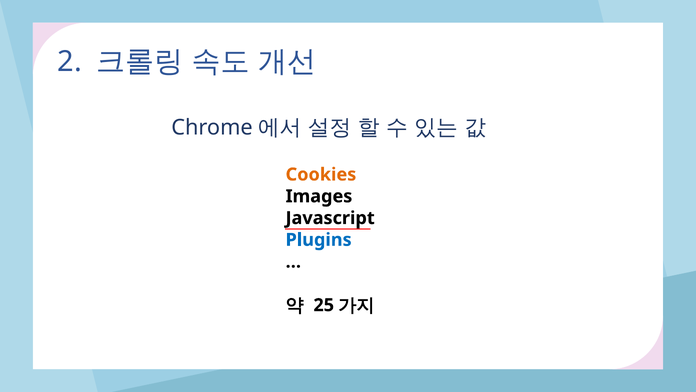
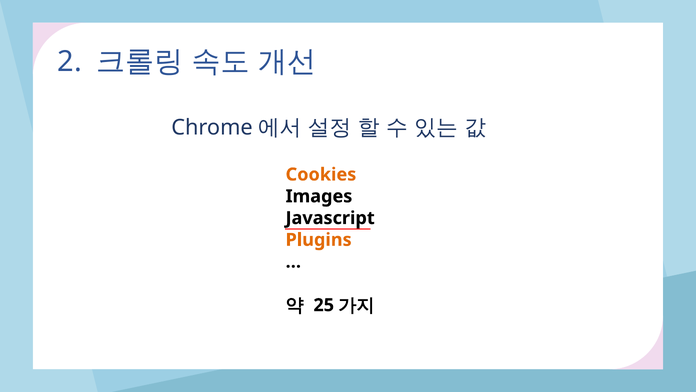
Plugins colour: blue -> orange (319, 240)
